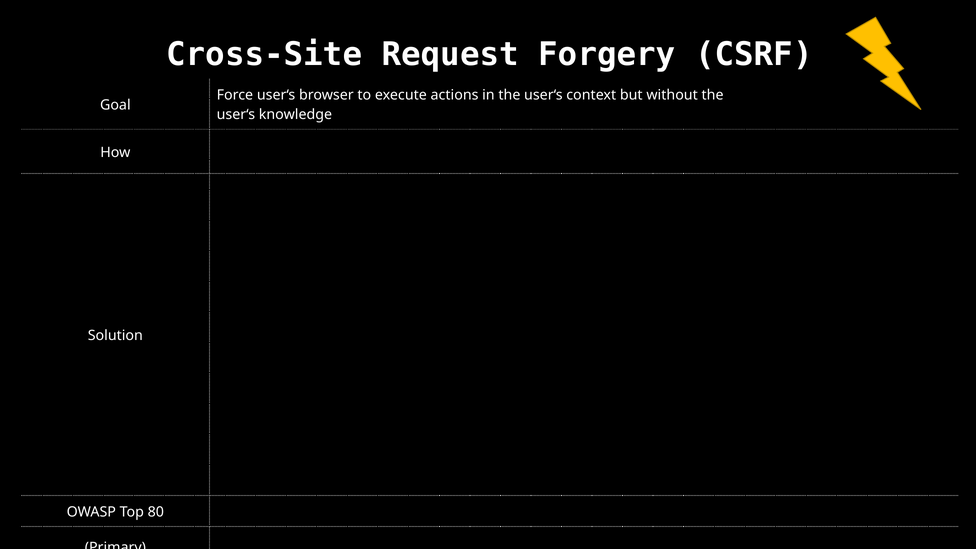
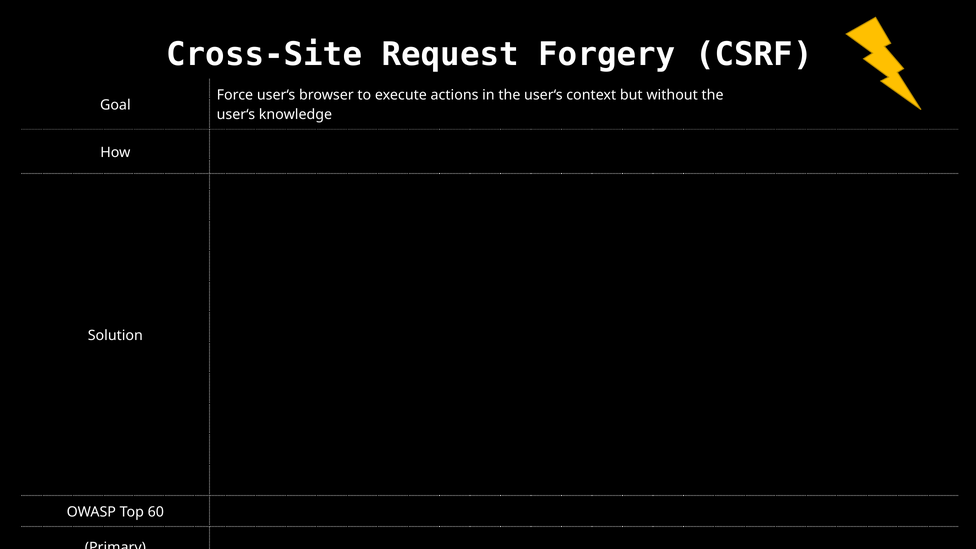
80: 80 -> 60 (156, 512)
